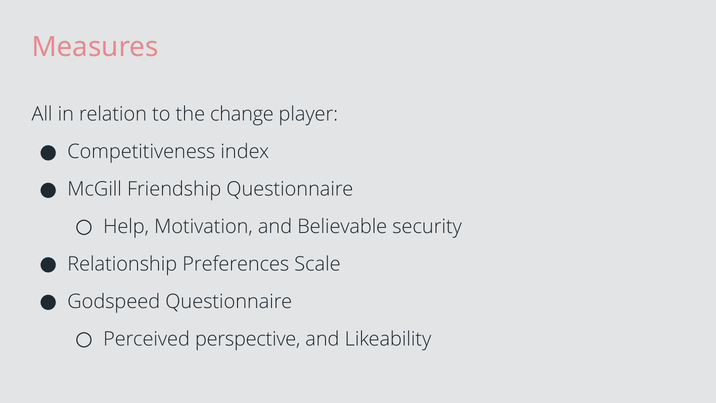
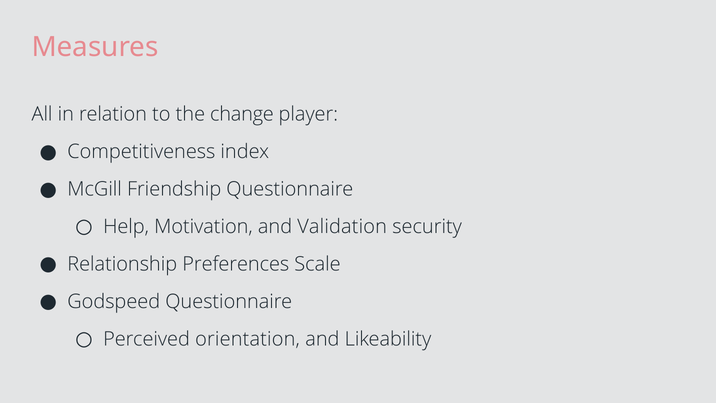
Believable: Believable -> Validation (342, 227)
perspective: perspective -> orientation (247, 339)
